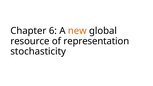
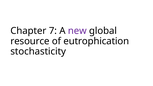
6: 6 -> 7 (53, 31)
new colour: orange -> purple (77, 31)
representation: representation -> eutrophication (96, 41)
